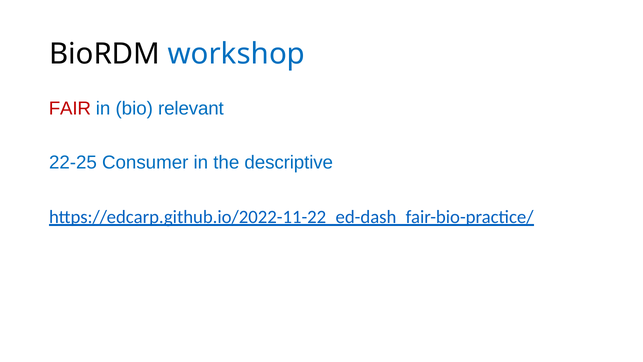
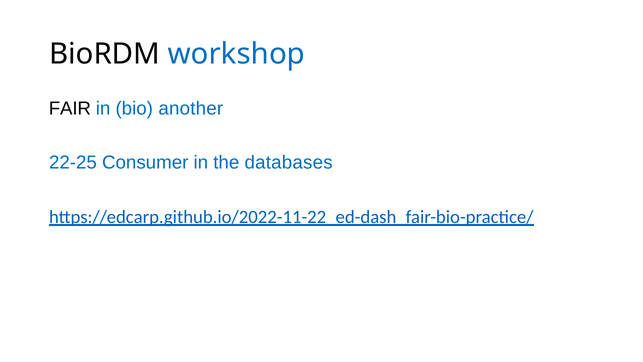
FAIR colour: red -> black (70, 109)
relevant: relevant -> another (191, 109)
descriptive: descriptive -> databases (289, 163)
